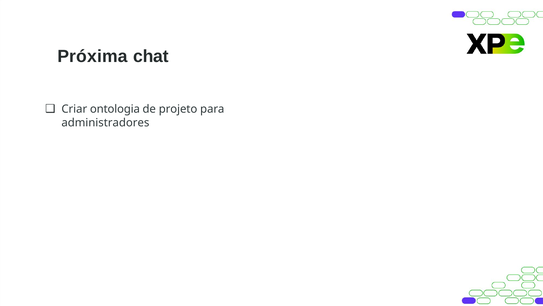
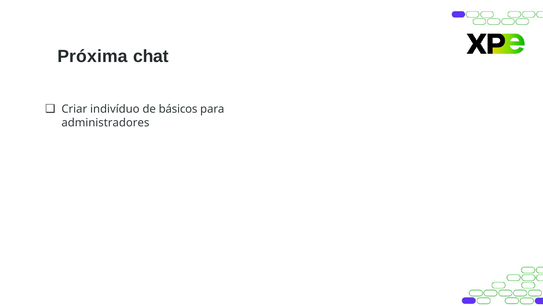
ontologia: ontologia -> indivíduo (115, 109)
projeto: projeto -> básicos (178, 109)
